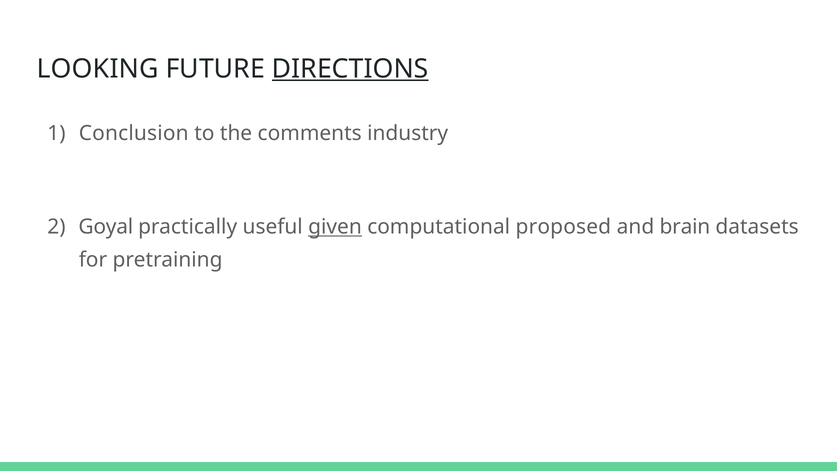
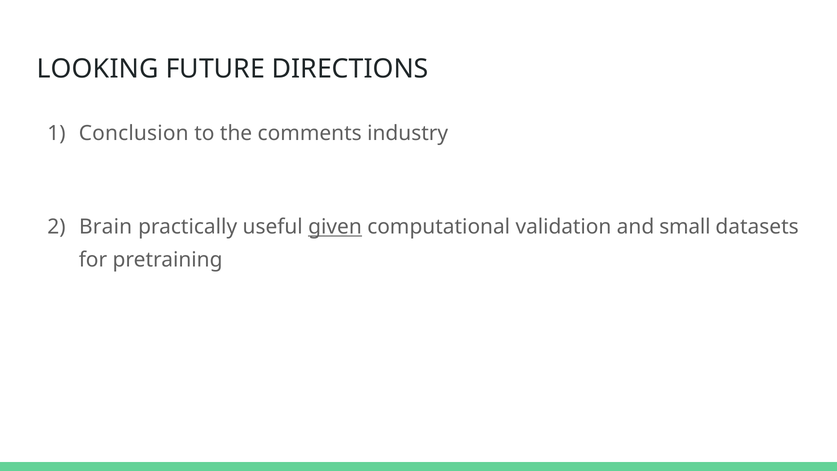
DIRECTIONS underline: present -> none (350, 69)
Goyal: Goyal -> Brain (106, 227)
proposed: proposed -> validation (563, 227)
brain: brain -> small (685, 227)
